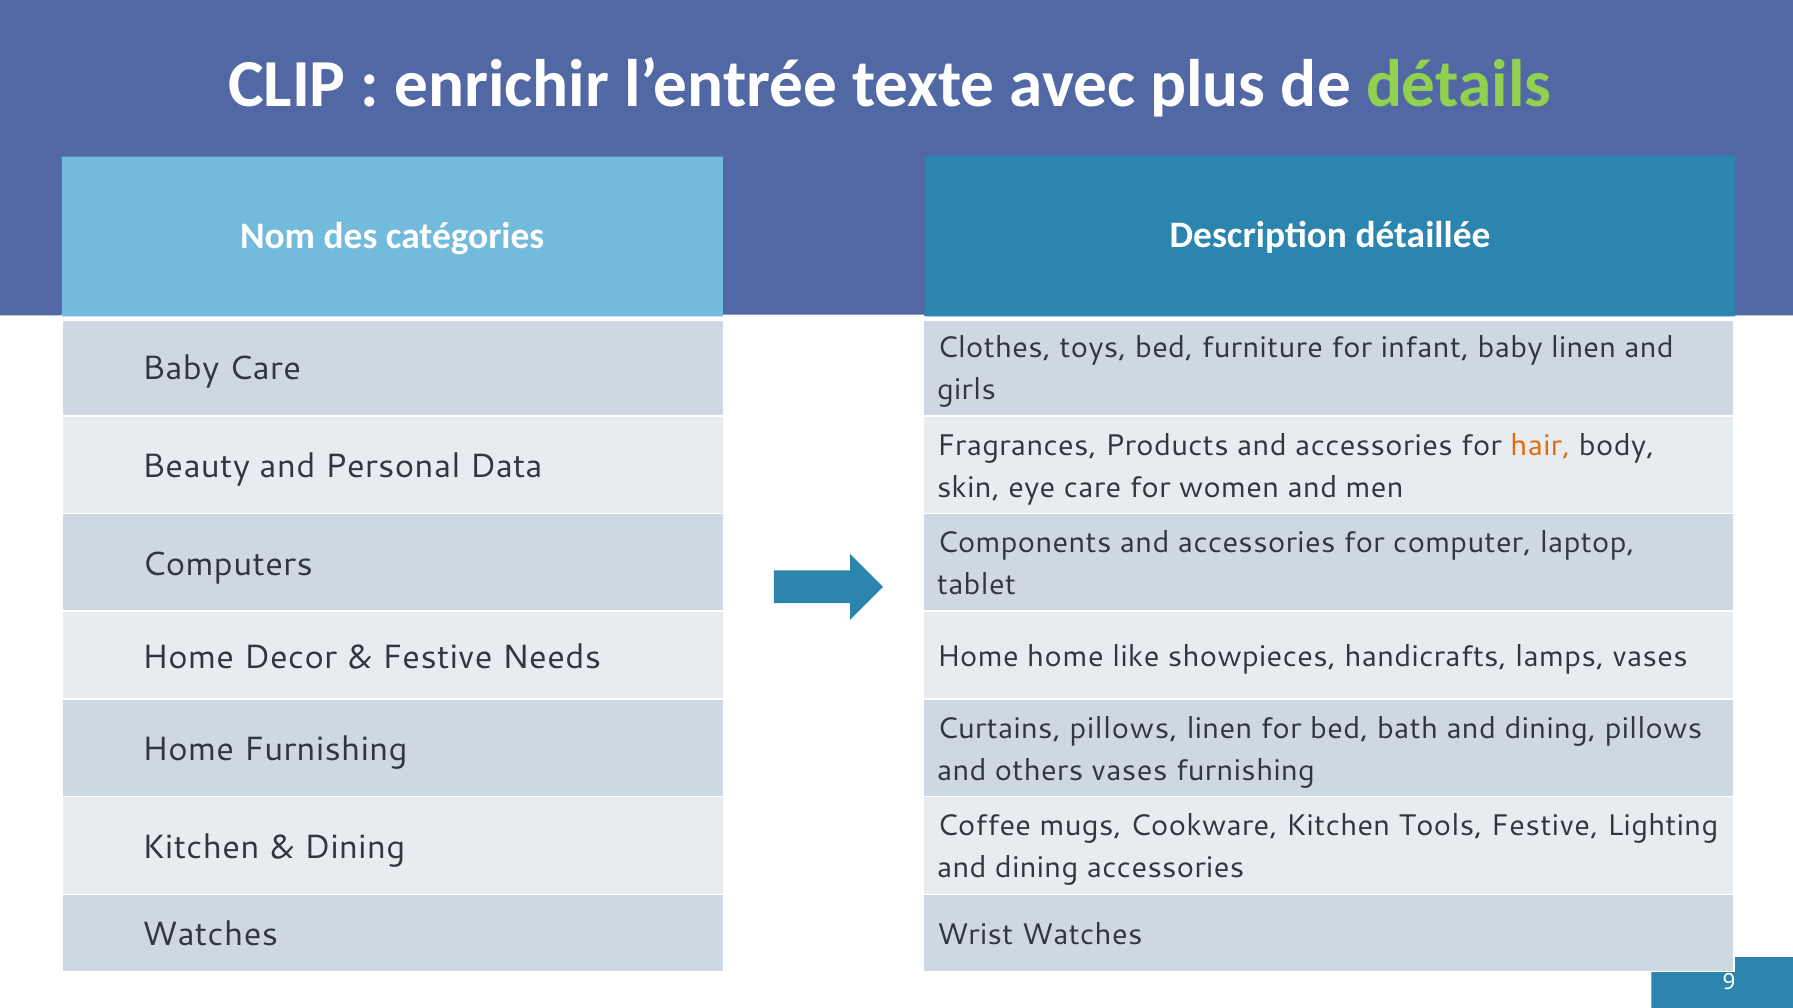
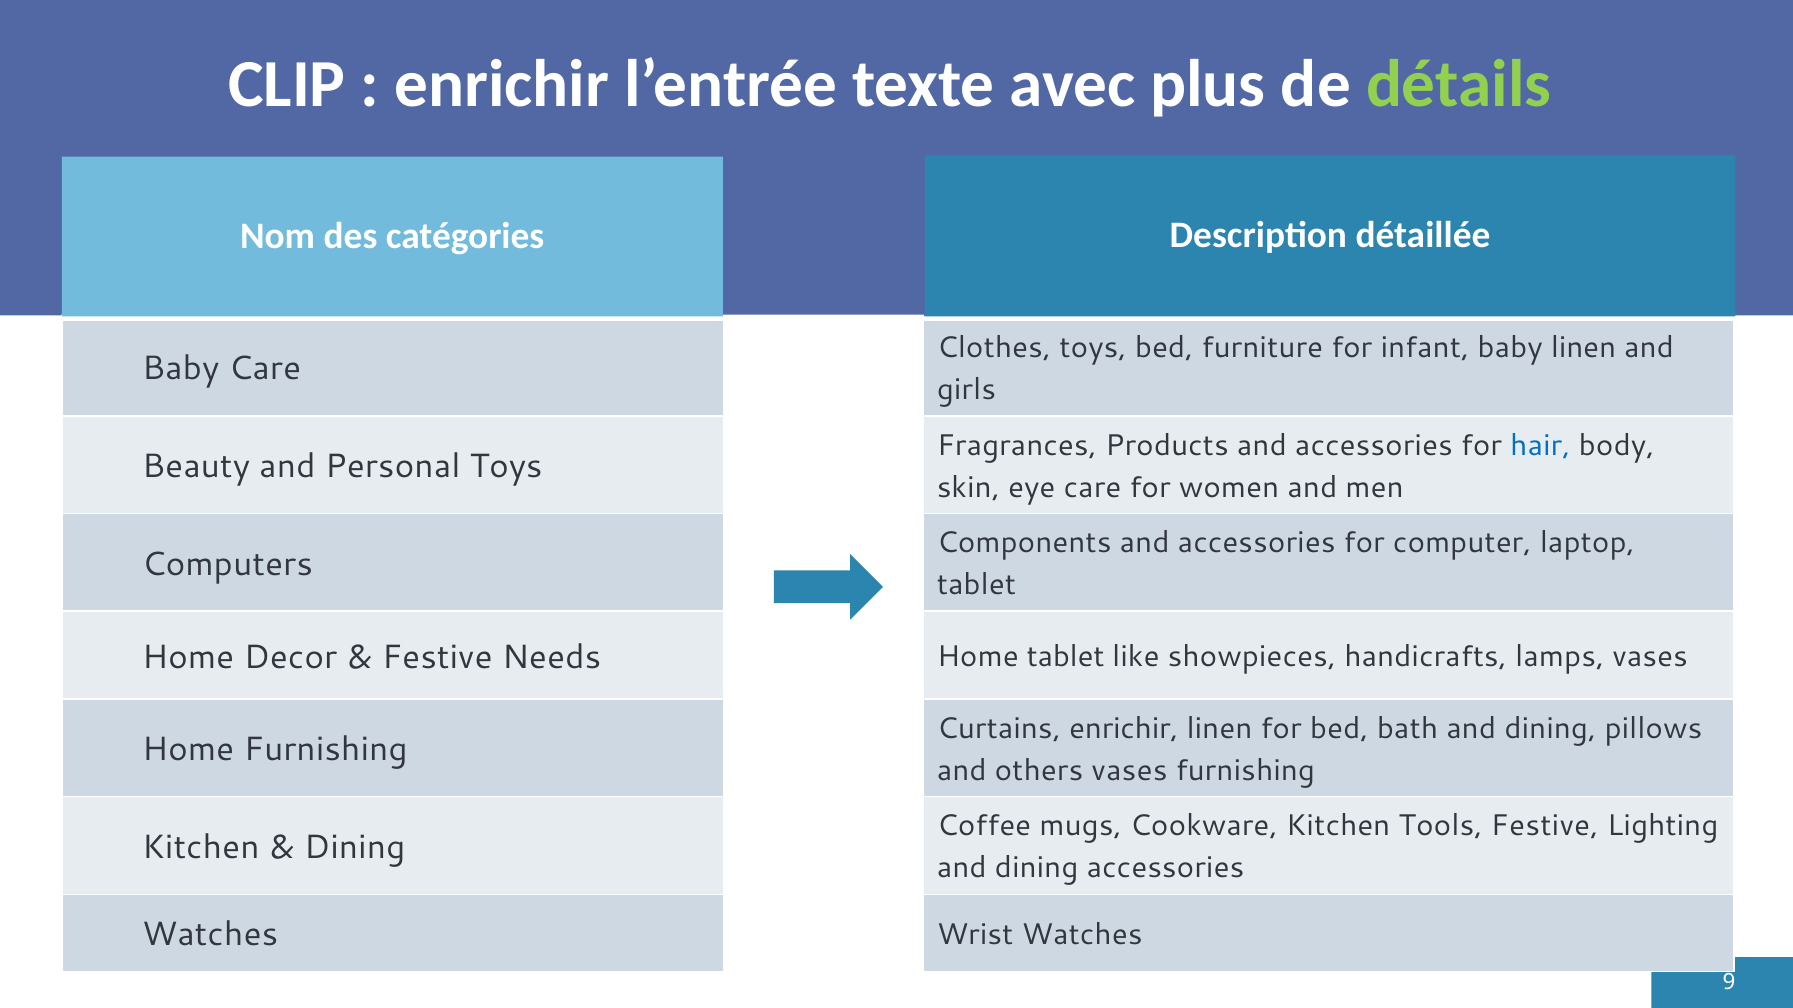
hair colour: orange -> blue (1540, 445)
Personal Data: Data -> Toys (506, 467)
Home home: home -> tablet (1066, 657)
Curtains pillows: pillows -> enrichir (1124, 729)
